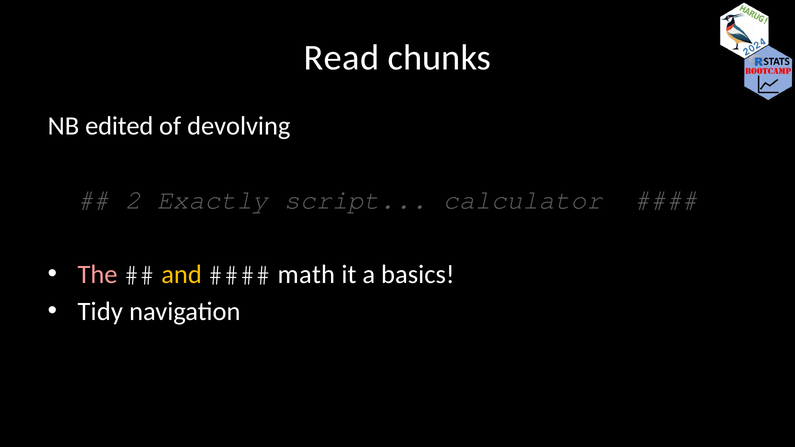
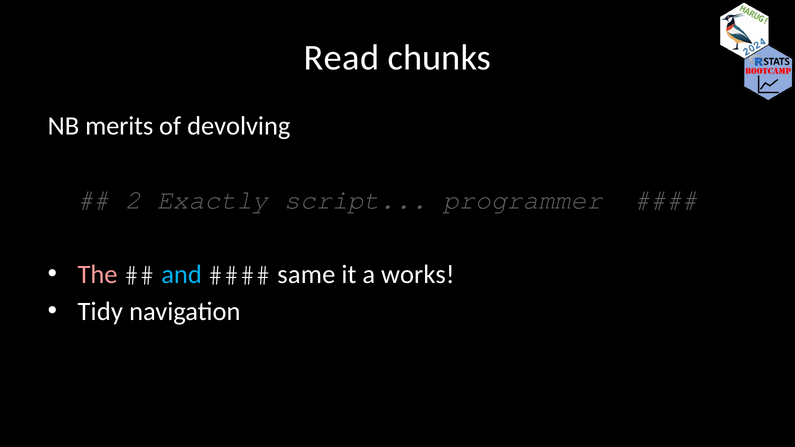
edited: edited -> merits (119, 126)
calculator: calculator -> programmer (523, 200)
and colour: yellow -> light blue (182, 274)
math: math -> same (306, 274)
basics: basics -> works (418, 274)
